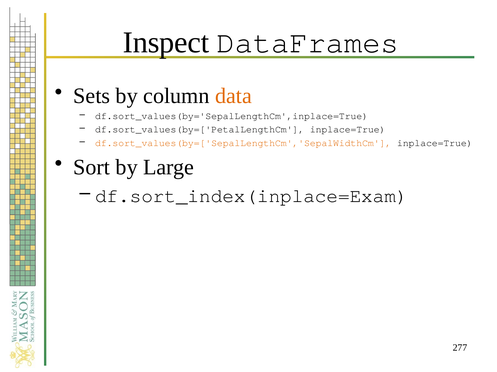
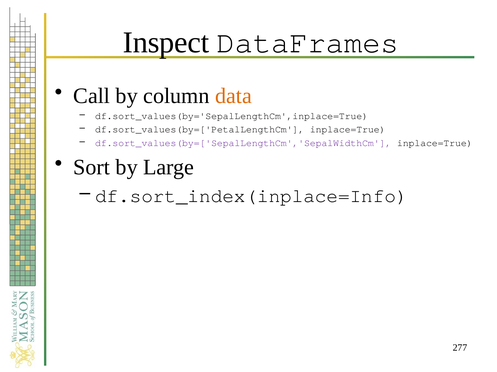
Sets: Sets -> Call (92, 96)
df.sort_values(by=['SepalLengthCm','SepalWidthCm colour: orange -> purple (243, 143)
df.sort_index(inplace=Exam: df.sort_index(inplace=Exam -> df.sort_index(inplace=Info (251, 196)
